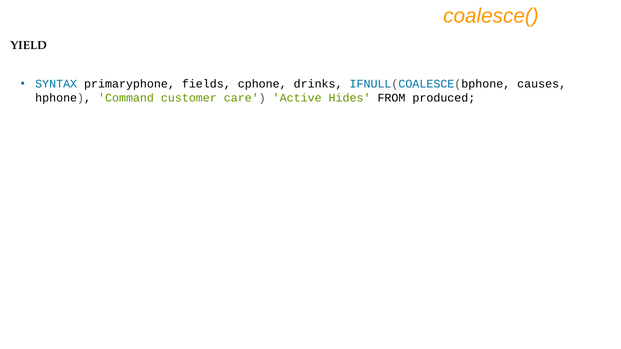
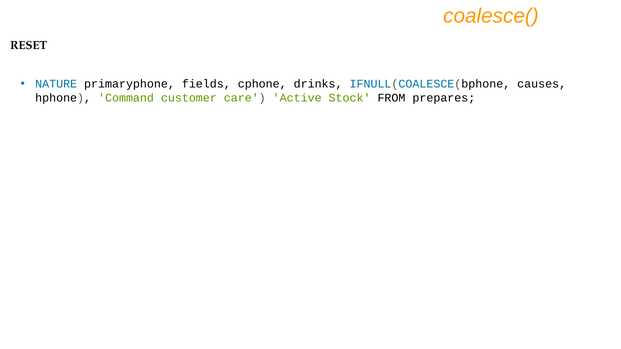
YIELD: YIELD -> RESET (29, 45)
SYNTAX: SYNTAX -> NATURE (56, 84)
Hides: Hides -> Stock (350, 98)
produced: produced -> prepares (444, 98)
